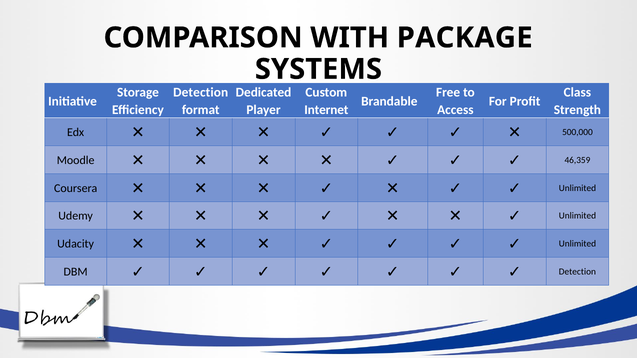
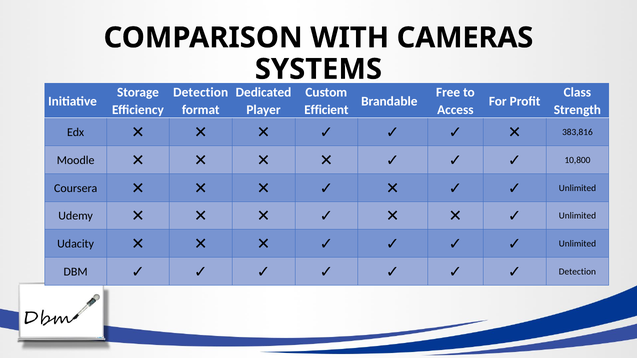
PACKAGE: PACKAGE -> CAMERAS (465, 38)
Internet: Internet -> Efficient (326, 110)
500,000: 500,000 -> 383,816 (577, 132)
46,359: 46,359 -> 10,800 (577, 160)
